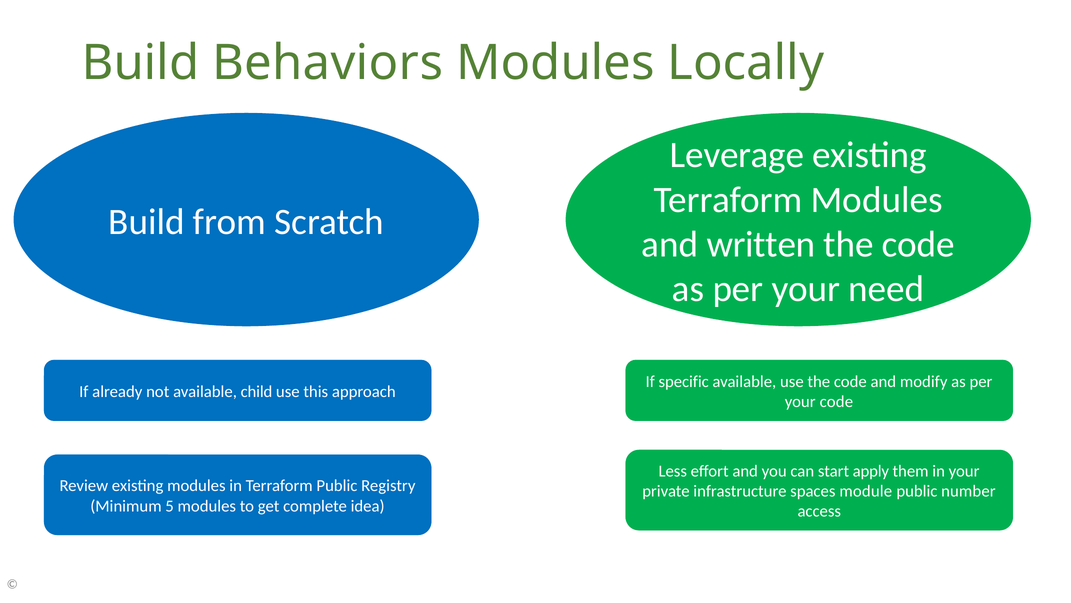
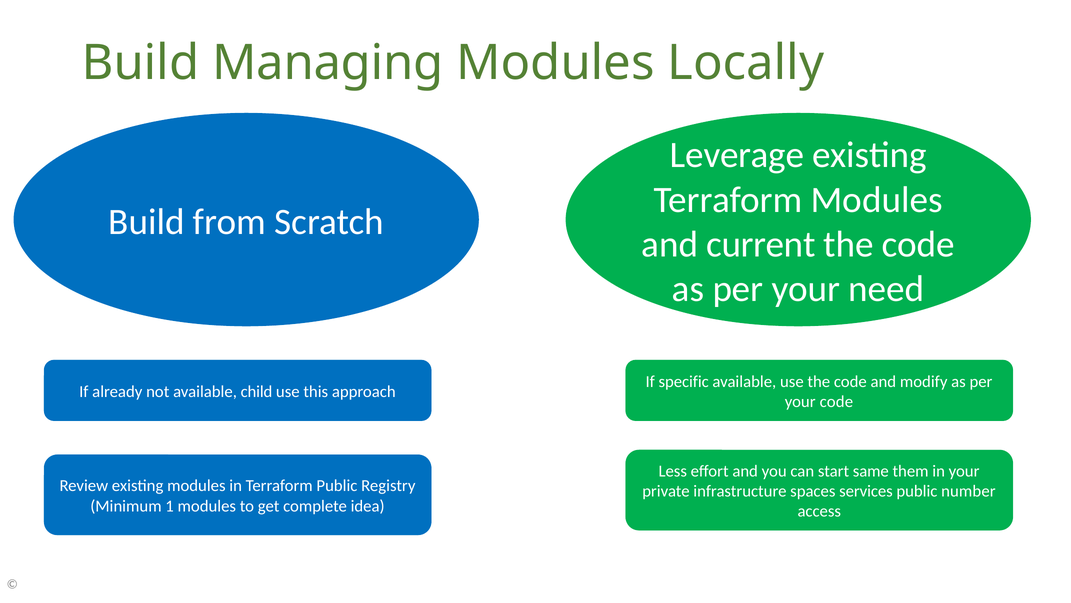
Behaviors: Behaviors -> Managing (328, 63)
written: written -> current (761, 244)
apply: apply -> same (871, 471)
module: module -> services (866, 491)
5: 5 -> 1 (170, 506)
